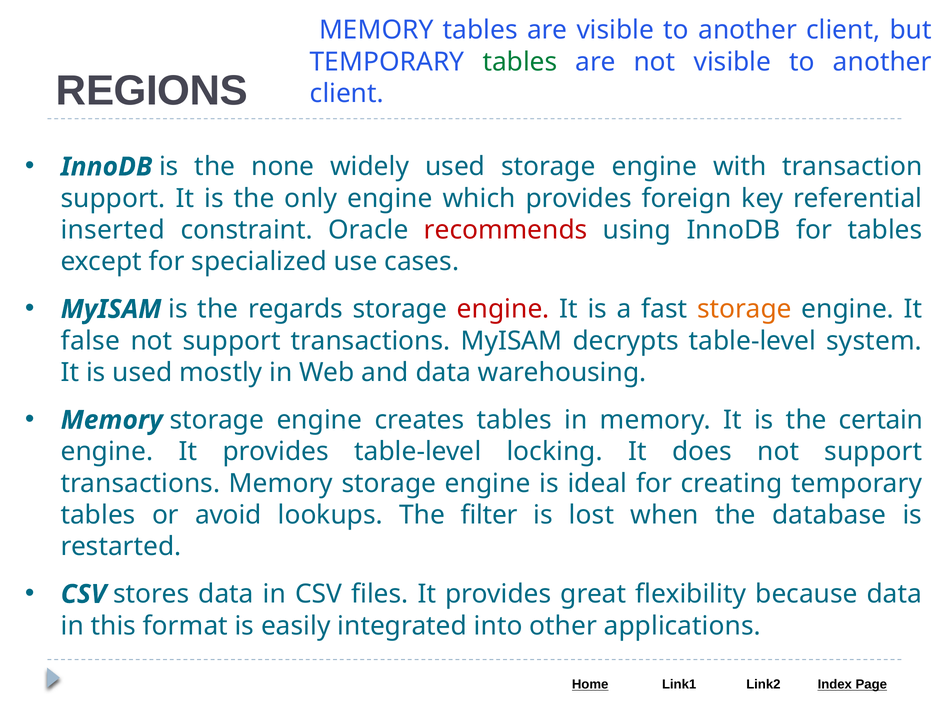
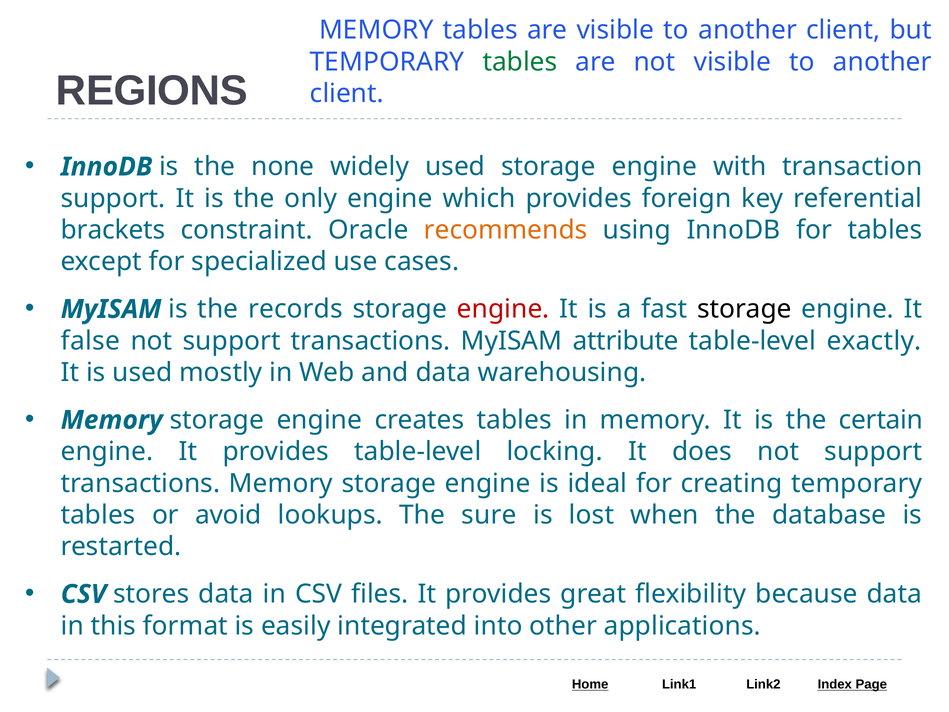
inserted: inserted -> brackets (113, 230)
recommends colour: red -> orange (506, 230)
regards: regards -> records (295, 309)
storage colour: orange -> black (744, 309)
decrypts: decrypts -> attribute (626, 341)
system: system -> exactly (874, 341)
filter: filter -> sure (489, 515)
